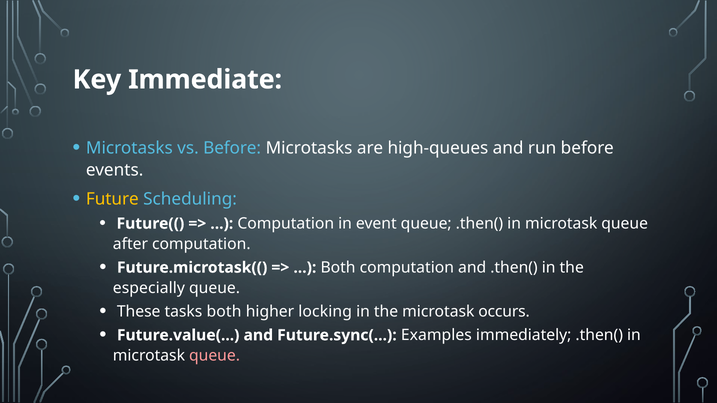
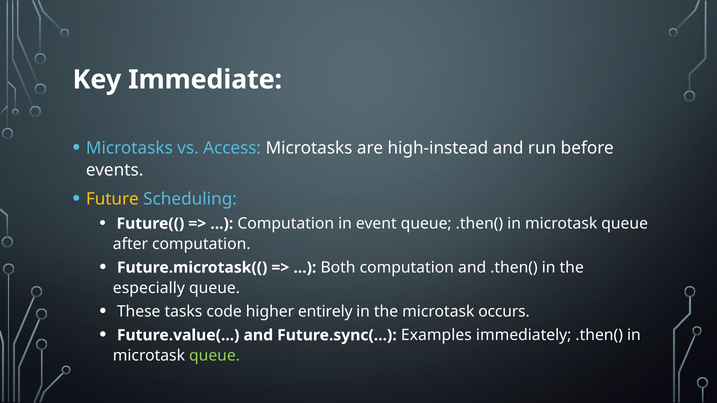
vs Before: Before -> Access (232, 148)
high-queues: high-queues -> high-instead (438, 148)
tasks both: both -> code (224, 312)
locking: locking -> entirely (325, 312)
queue colour: pink -> light green (215, 356)
